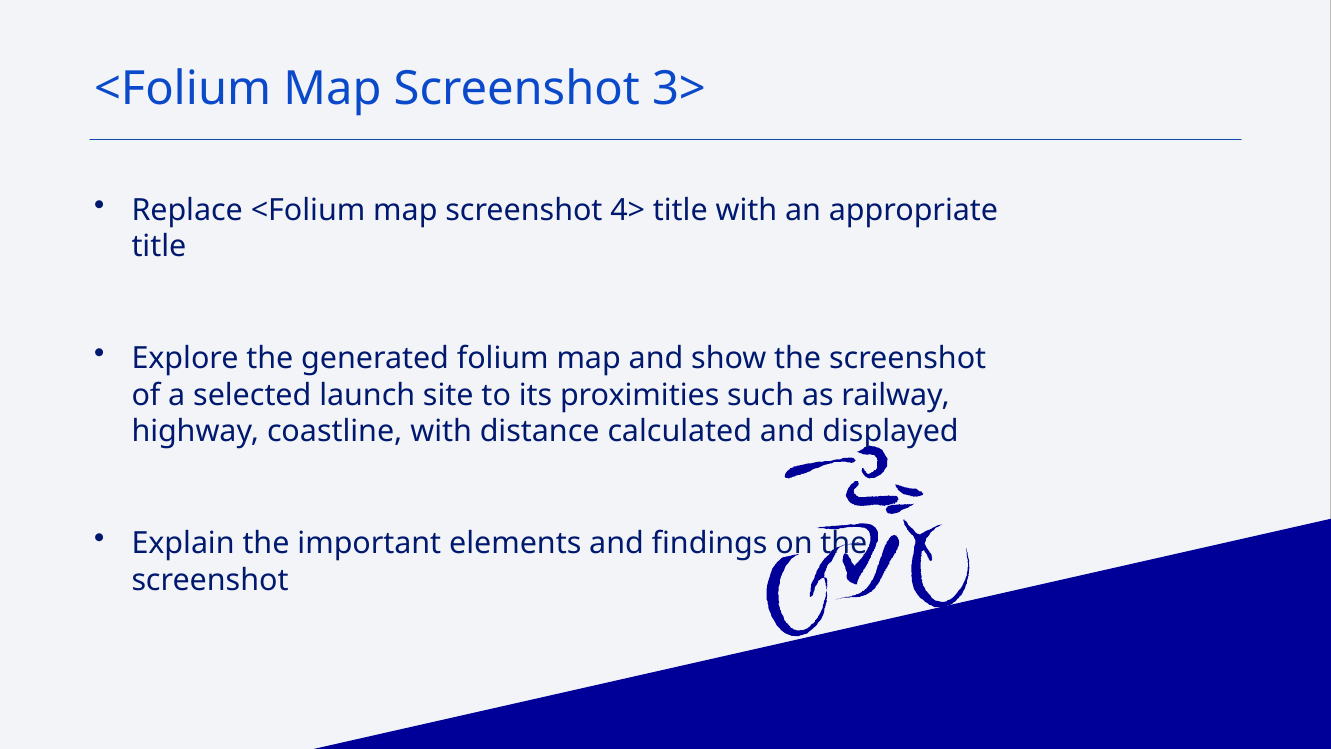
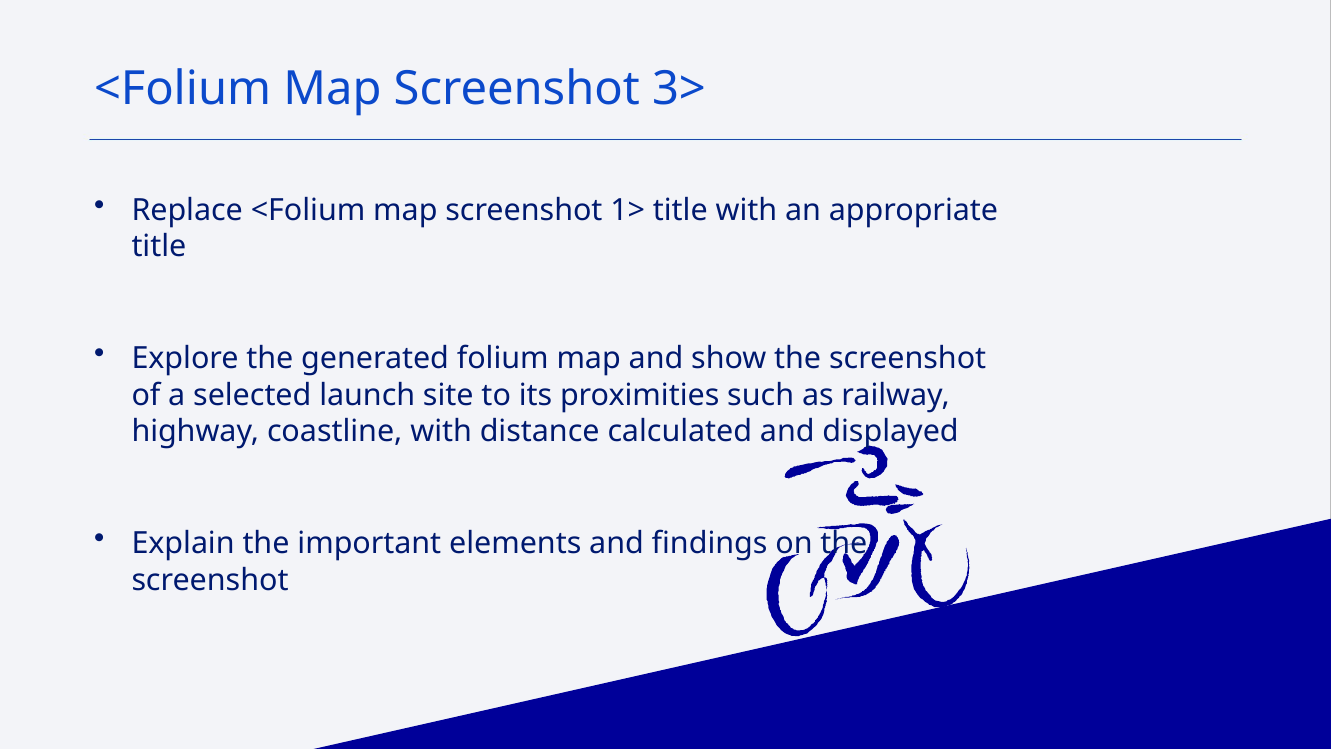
4>: 4> -> 1> (628, 210)
